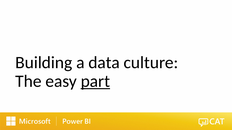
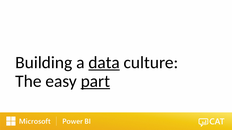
data underline: none -> present (104, 63)
